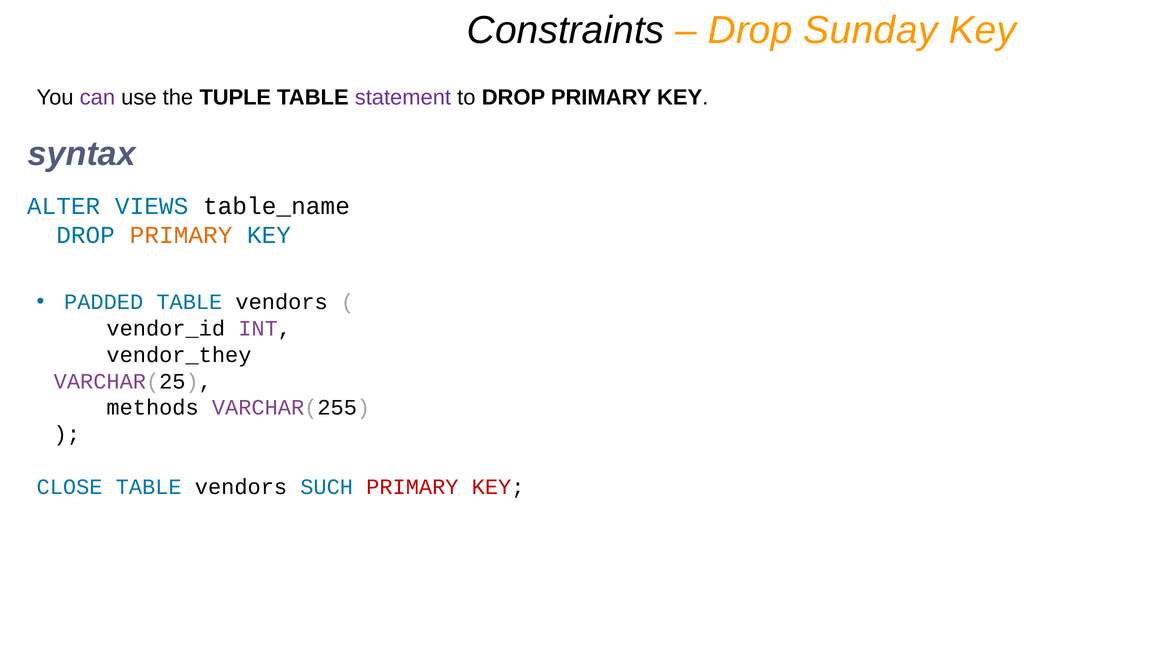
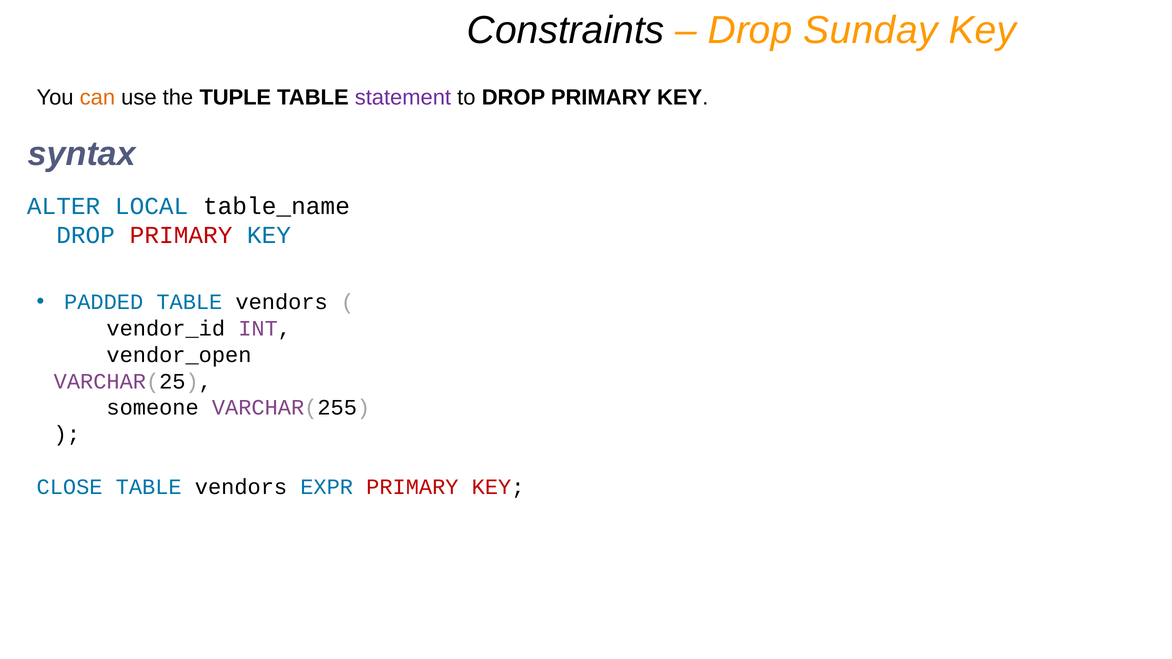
can colour: purple -> orange (97, 98)
VIEWS: VIEWS -> LOCAL (152, 206)
PRIMARY colour: orange -> red (181, 235)
vendor_they: vendor_they -> vendor_open (179, 355)
methods: methods -> someone (153, 408)
SUCH: SUCH -> EXPR (327, 487)
